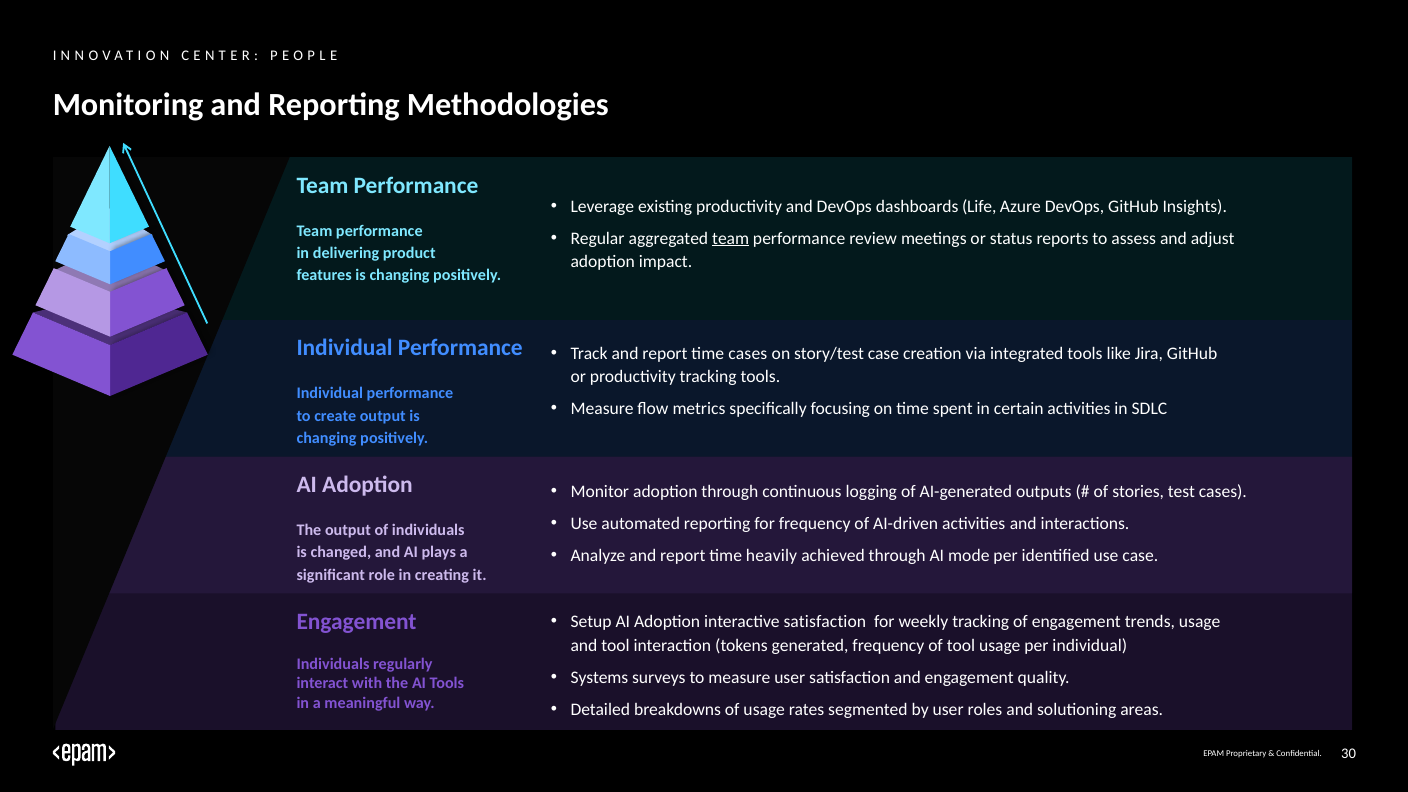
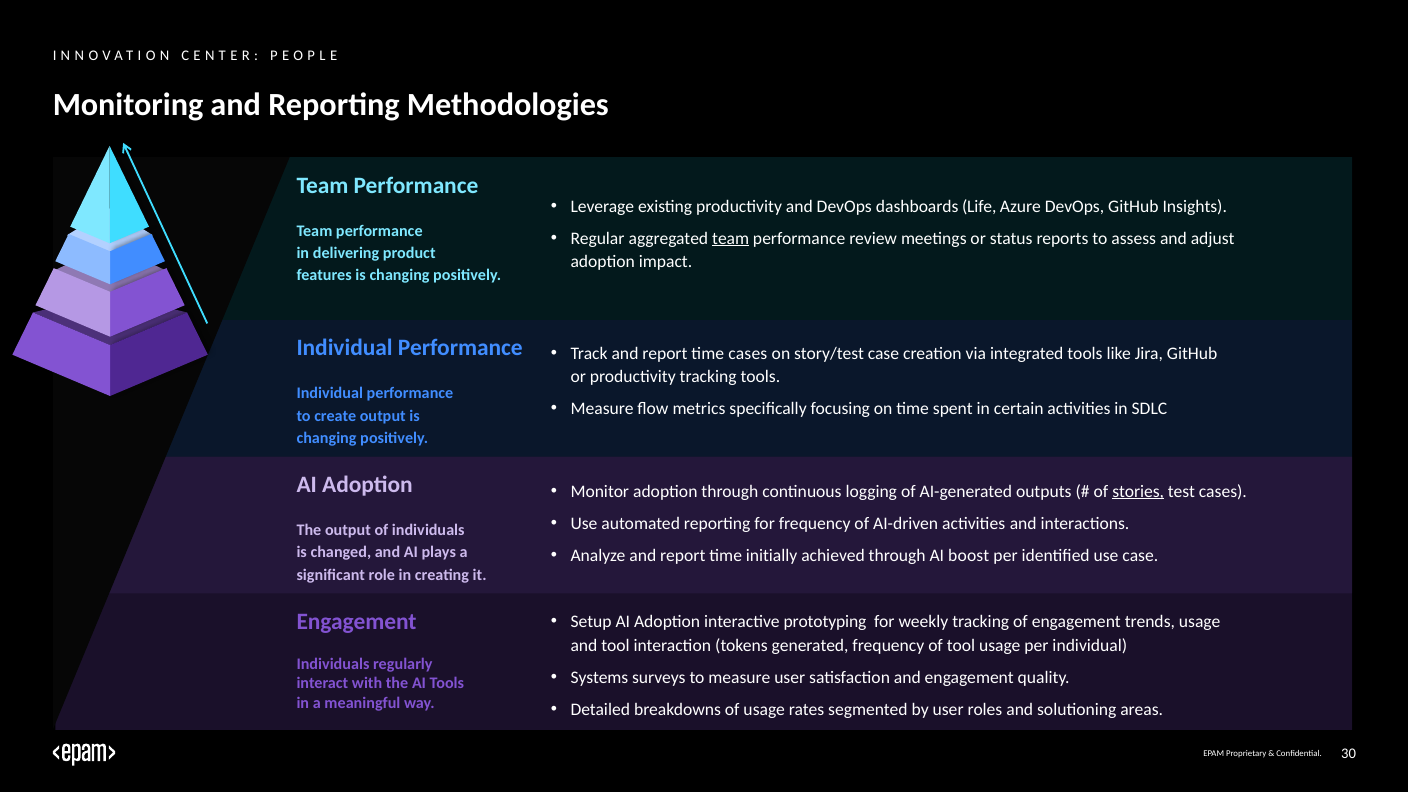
stories underline: none -> present (1138, 491)
heavily: heavily -> initially (772, 555)
mode: mode -> boost (969, 555)
interactive satisfaction: satisfaction -> prototyping (825, 622)
